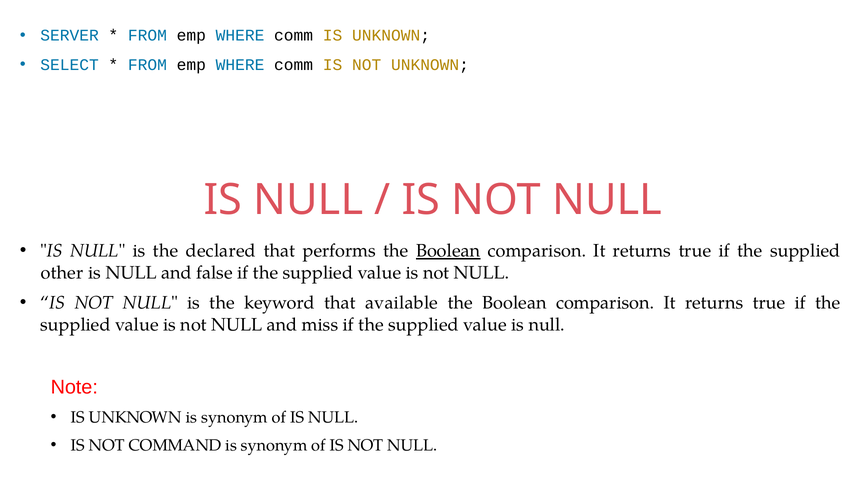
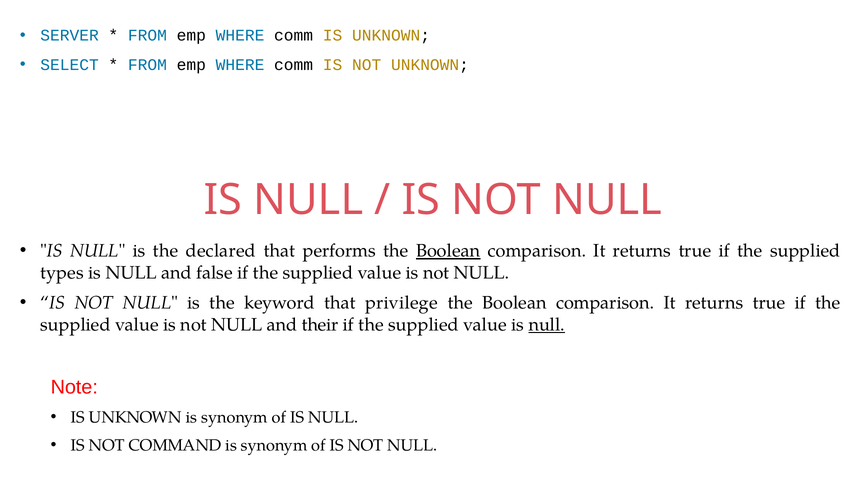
other: other -> types (62, 273)
available: available -> privilege (402, 303)
miss: miss -> their (320, 325)
null underline: none -> present (547, 325)
